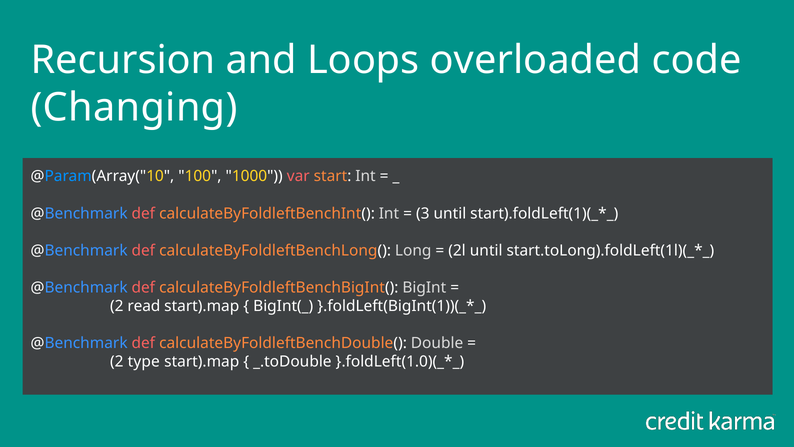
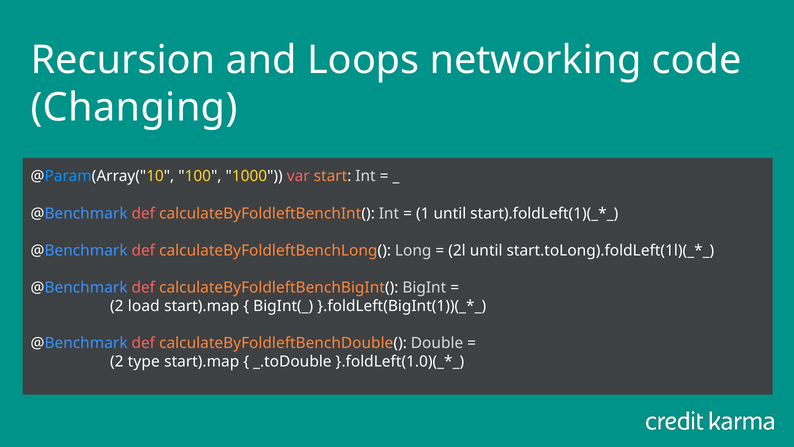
overloaded: overloaded -> networking (536, 60)
3: 3 -> 1 (423, 213)
read: read -> load (144, 306)
